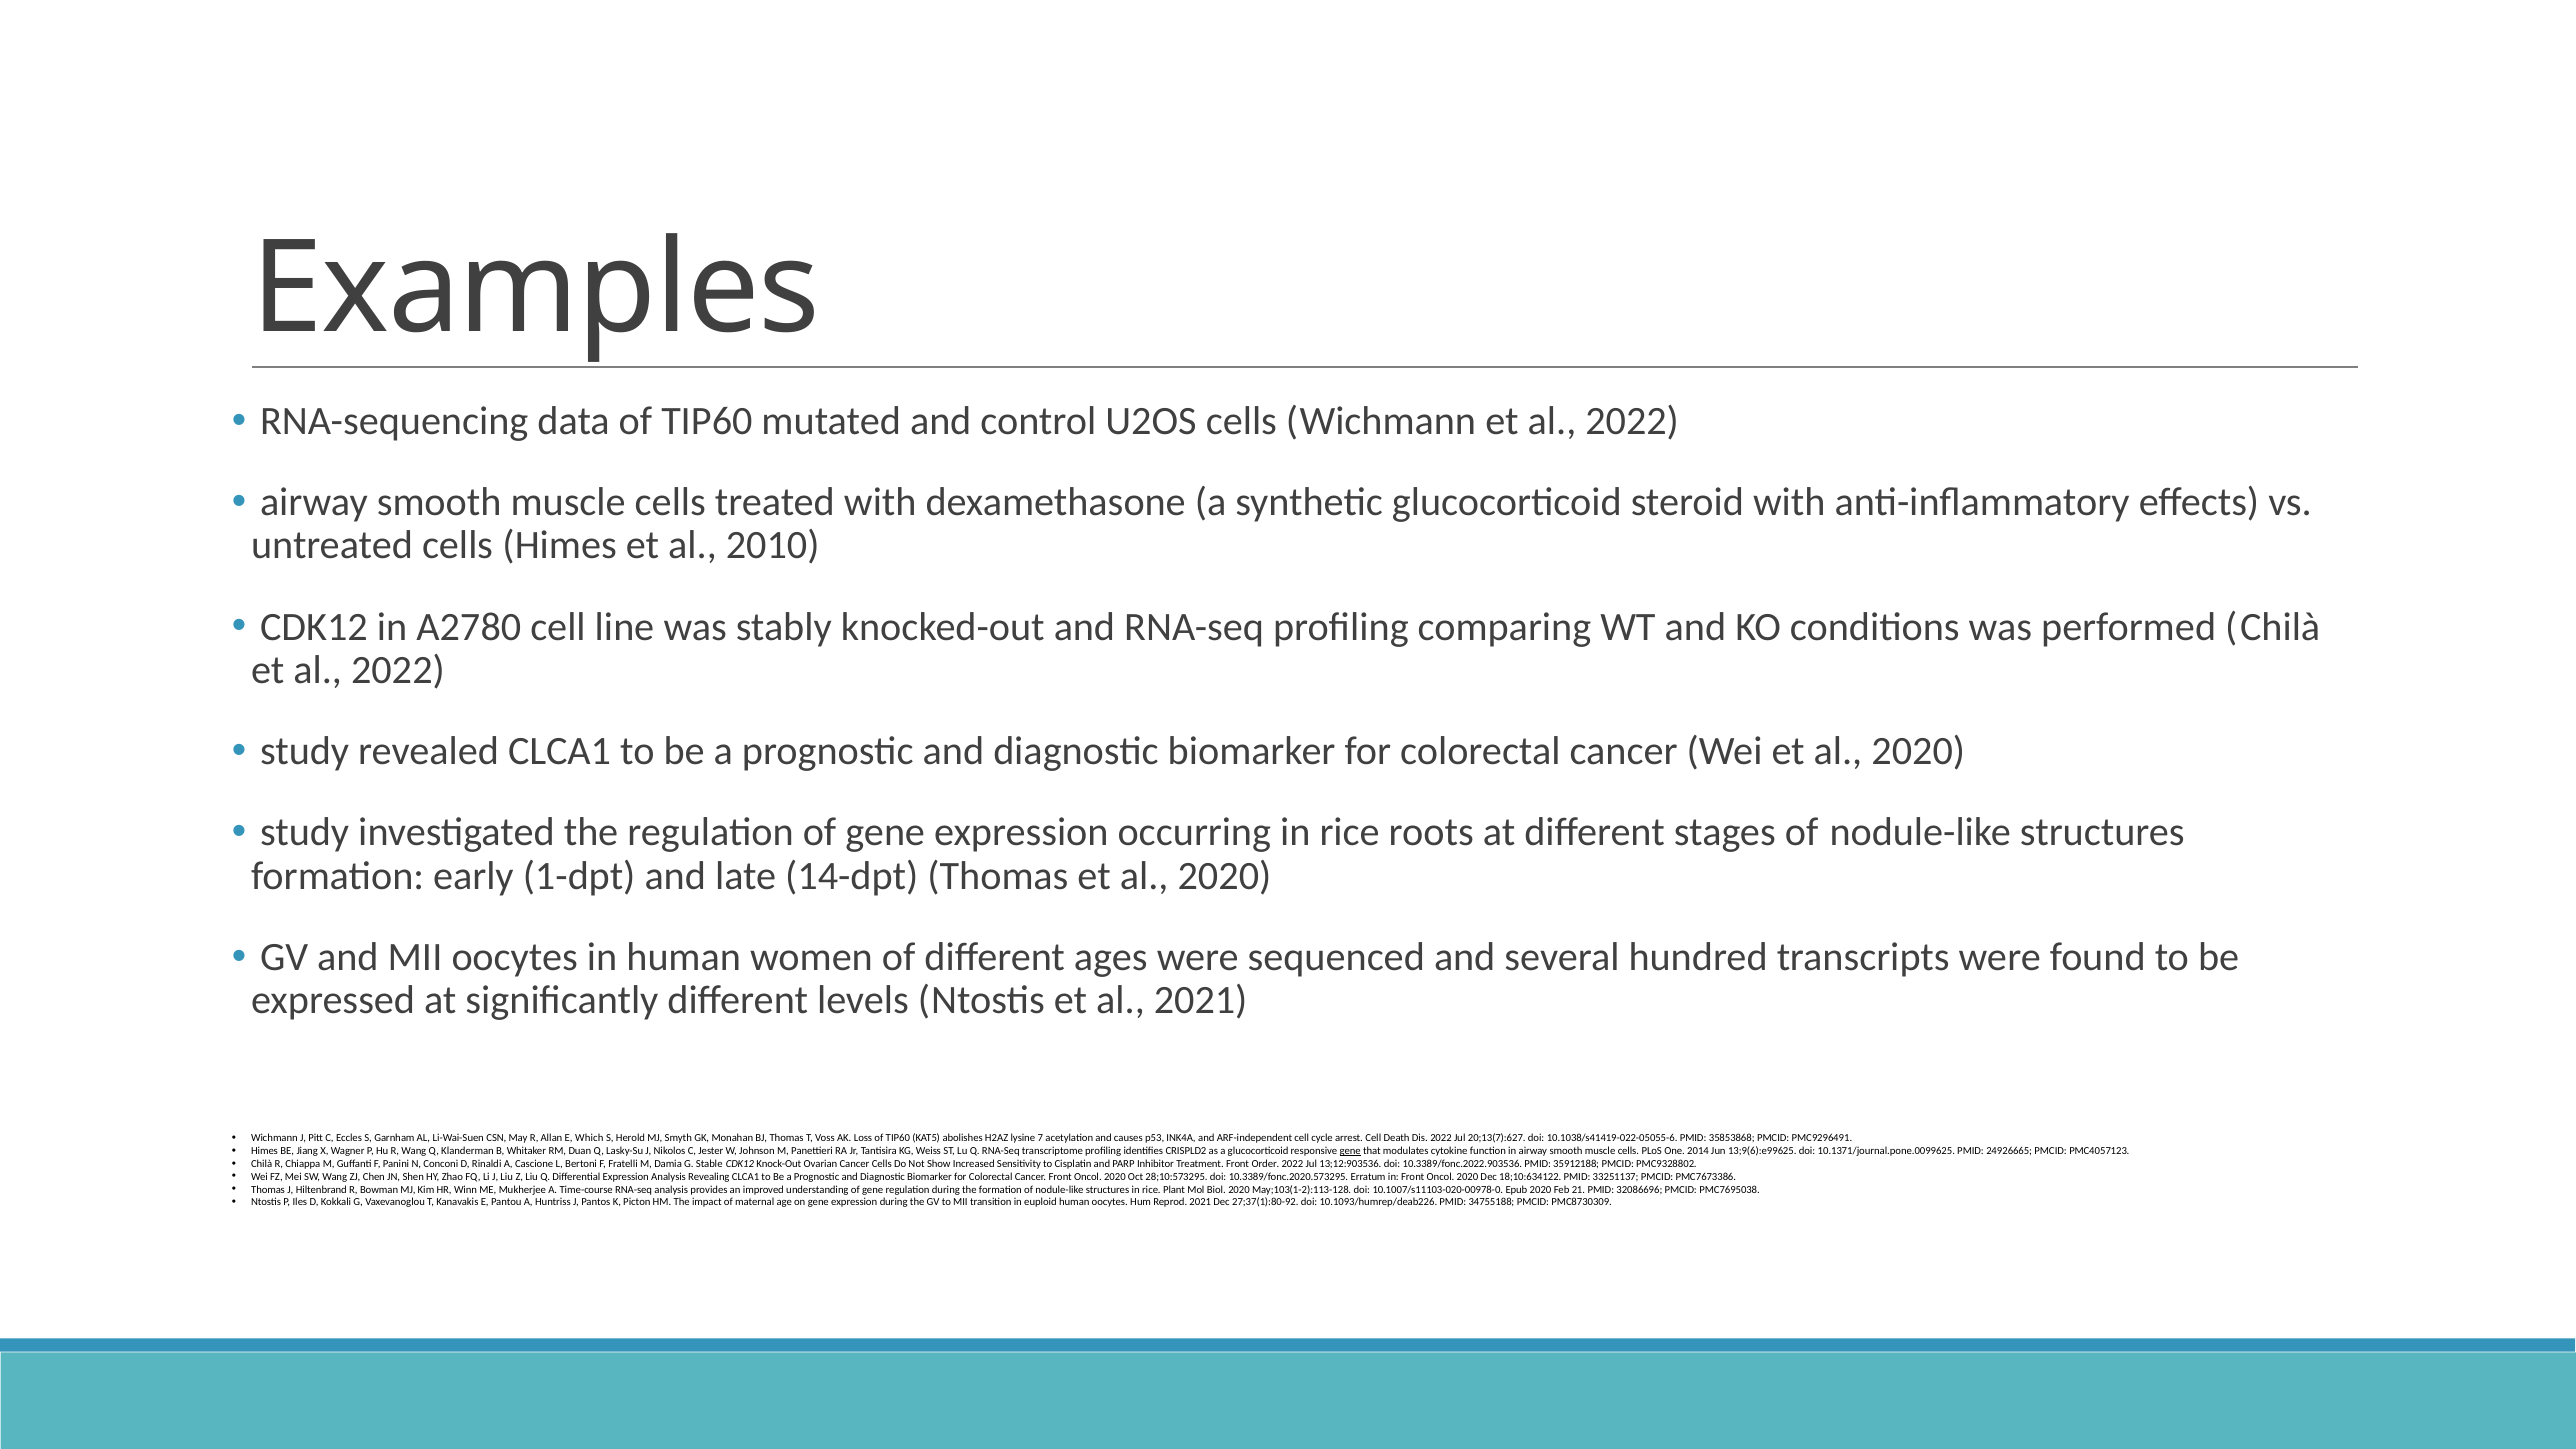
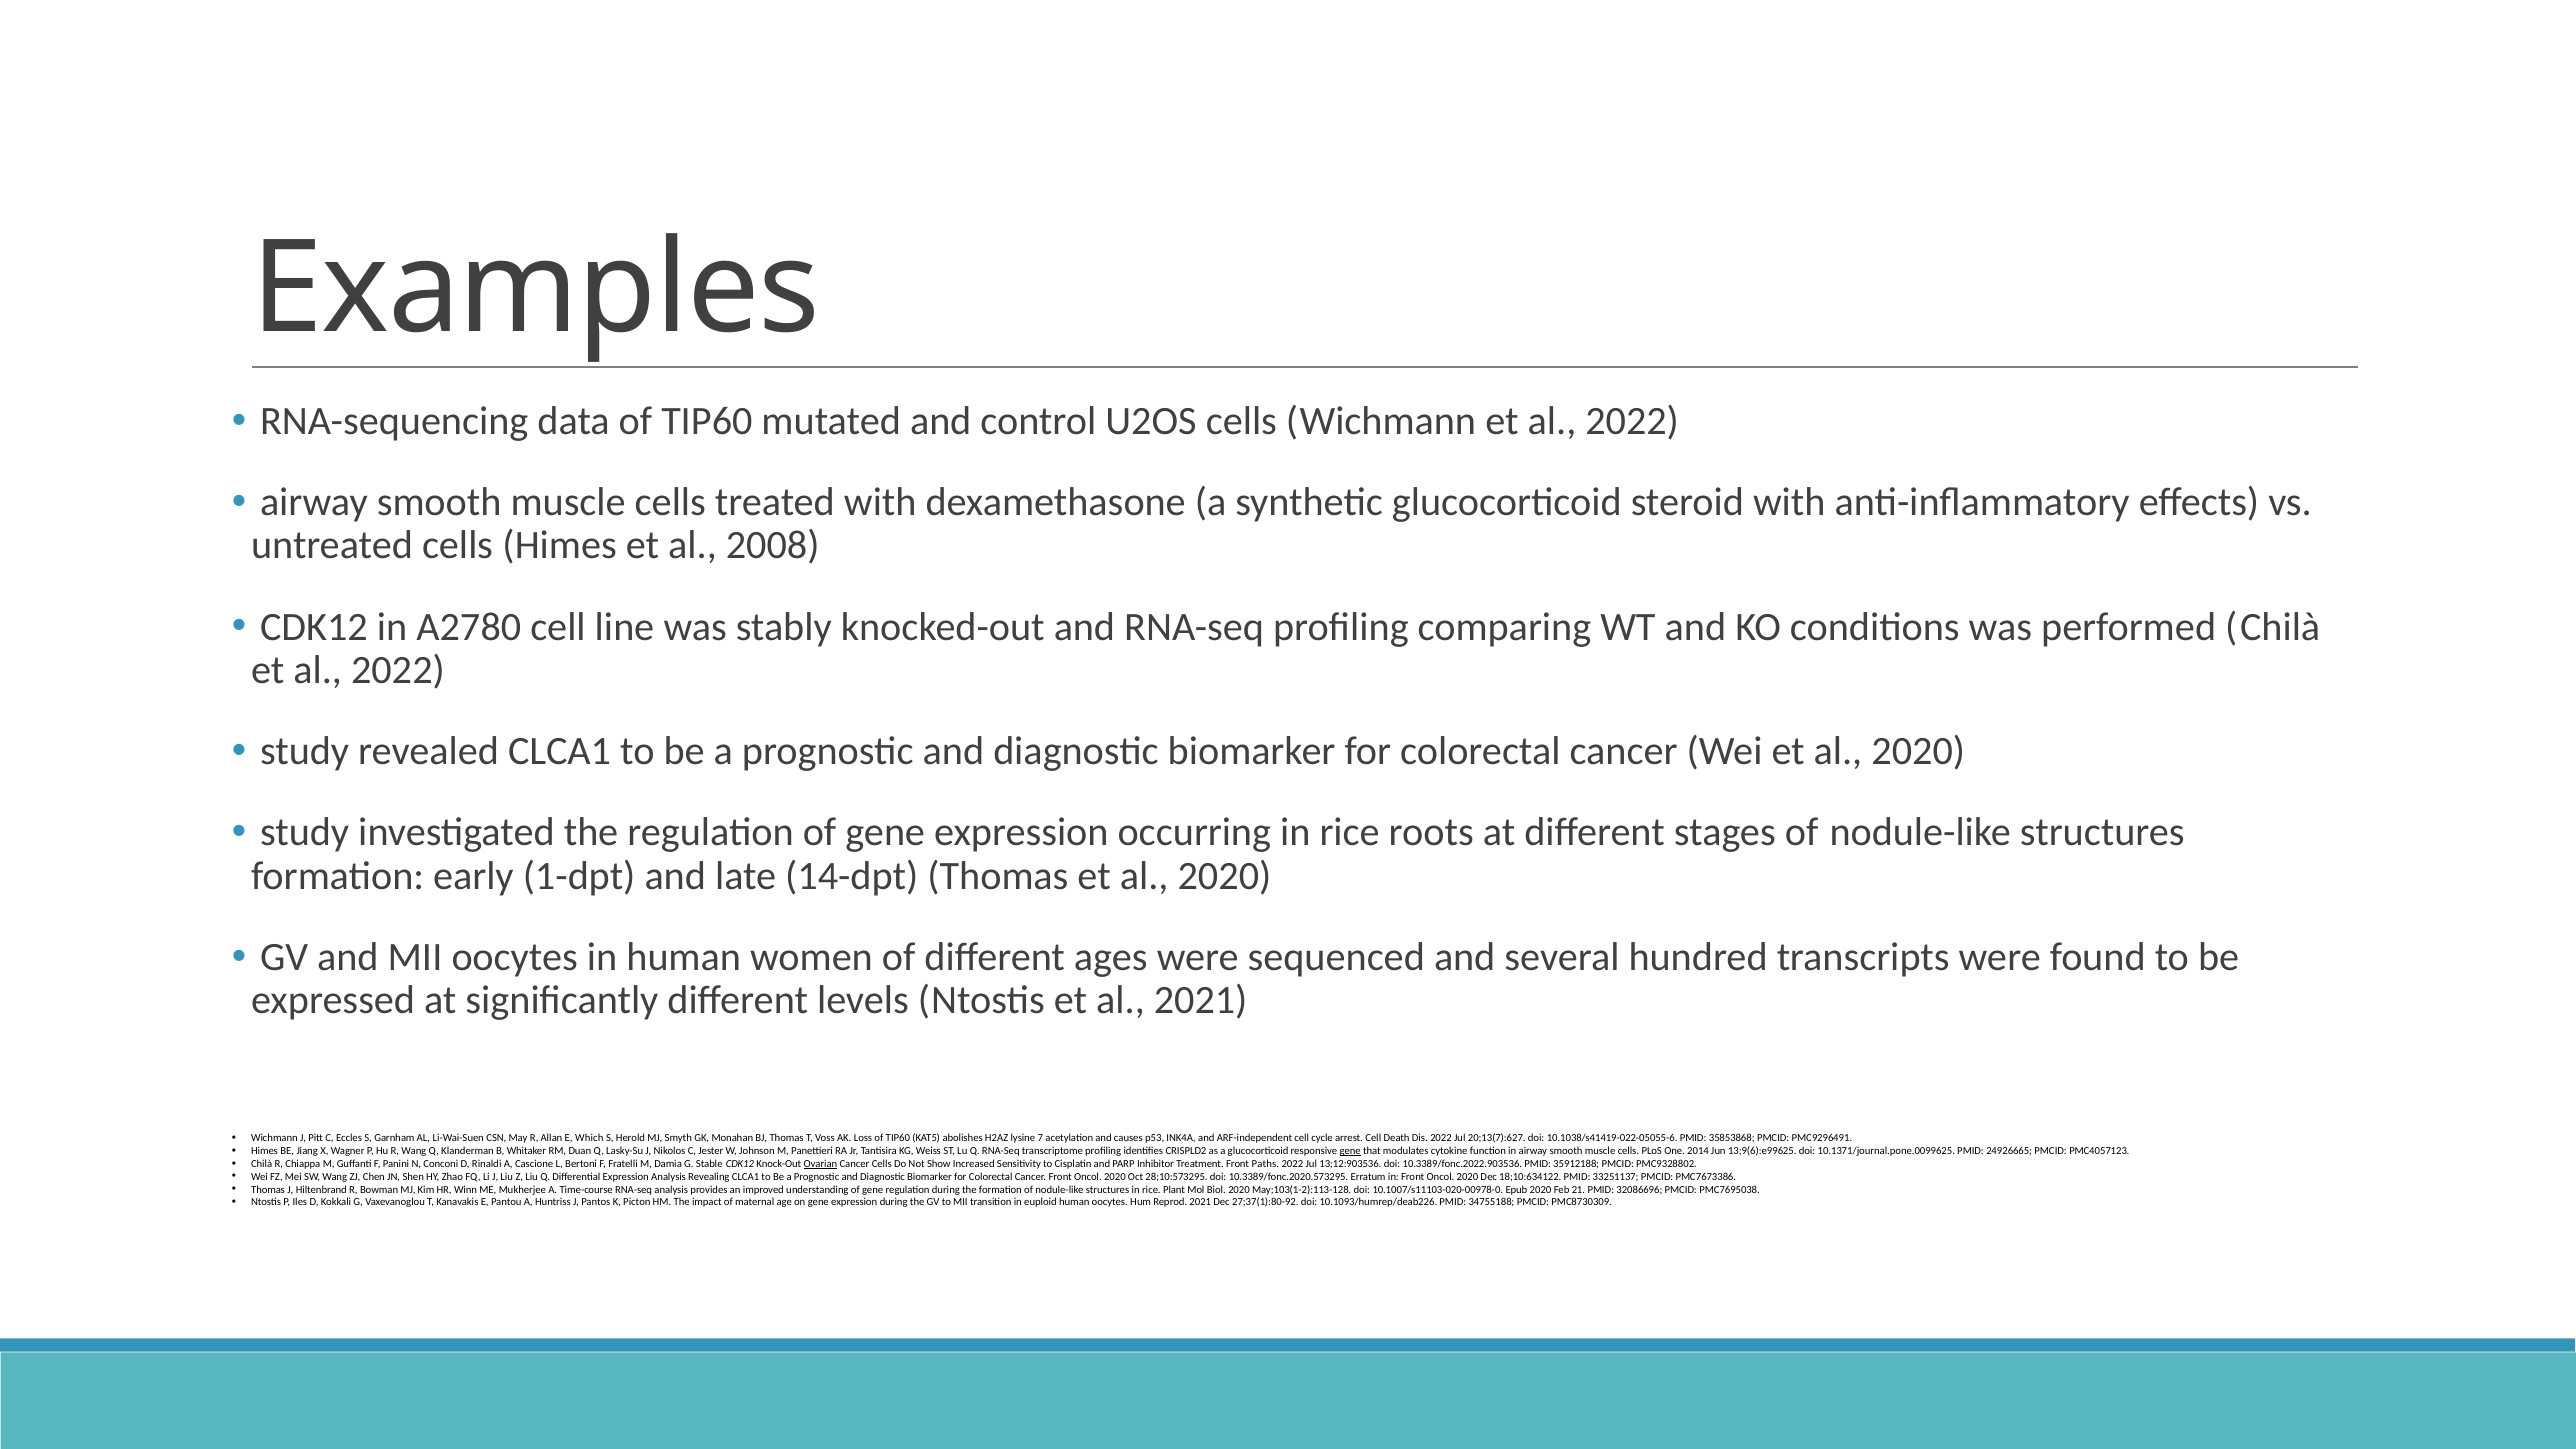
2010: 2010 -> 2008 (773, 546)
Ovarian underline: none -> present (821, 1164)
Order: Order -> Paths (1265, 1164)
